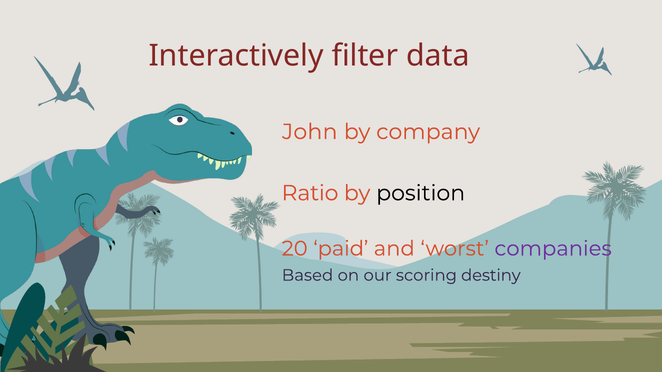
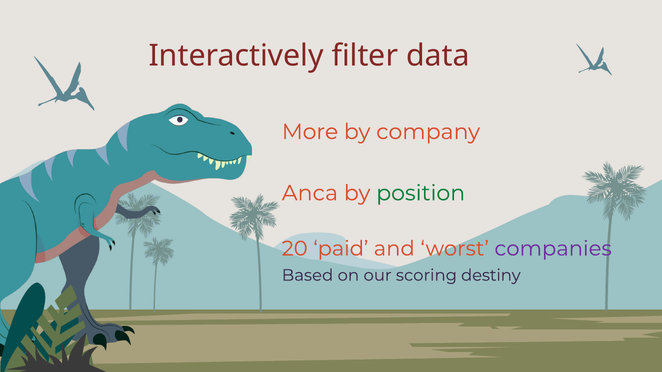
John: John -> More (310, 132)
Ratio: Ratio -> Anca (310, 193)
position colour: black -> green (421, 193)
